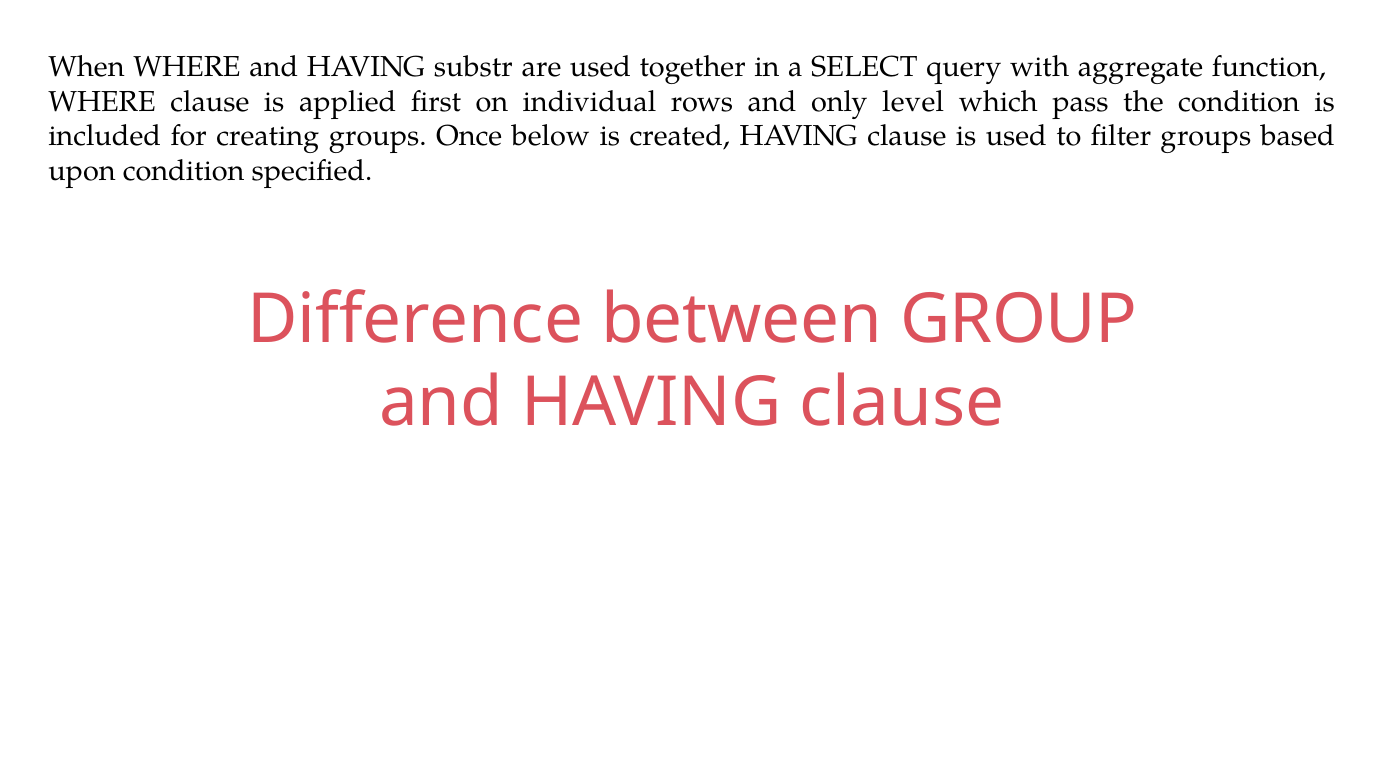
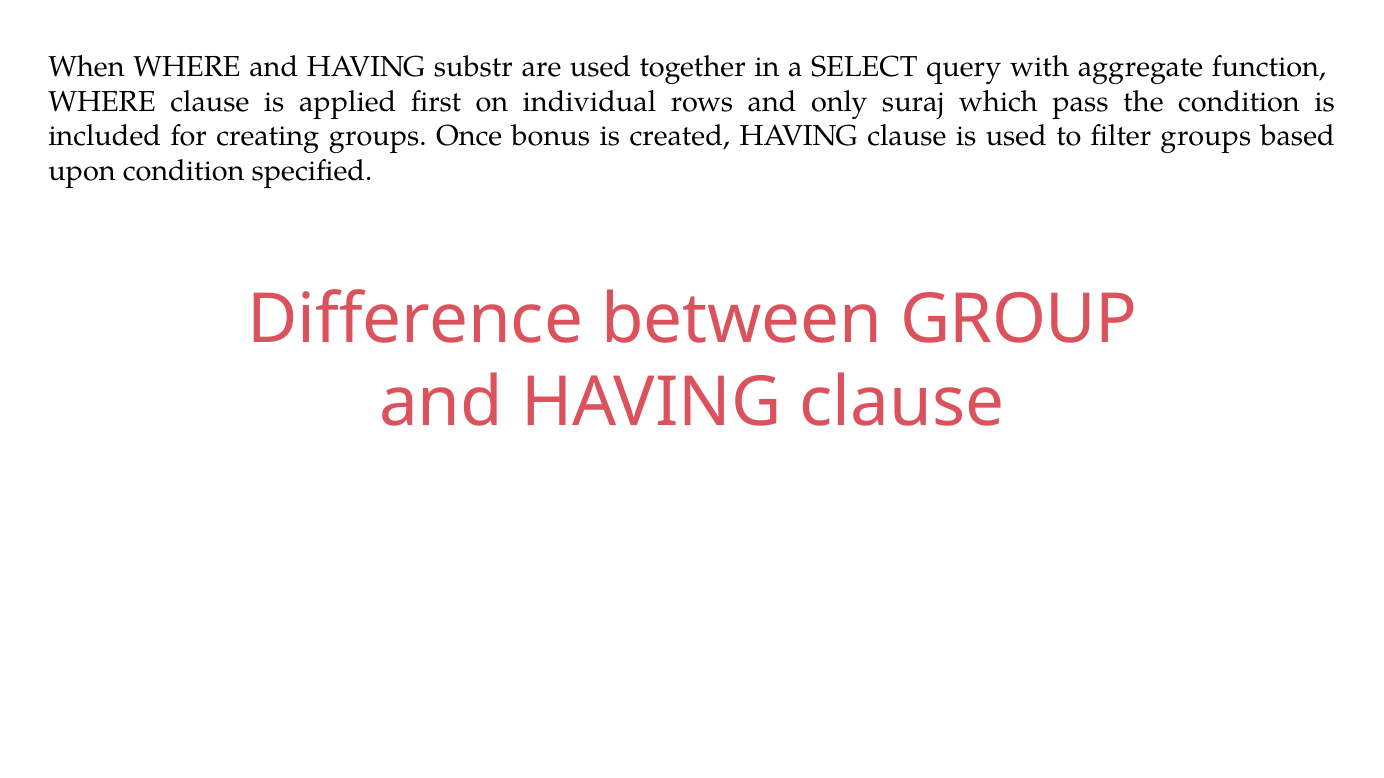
level: level -> suraj (913, 102)
below: below -> bonus (551, 136)
